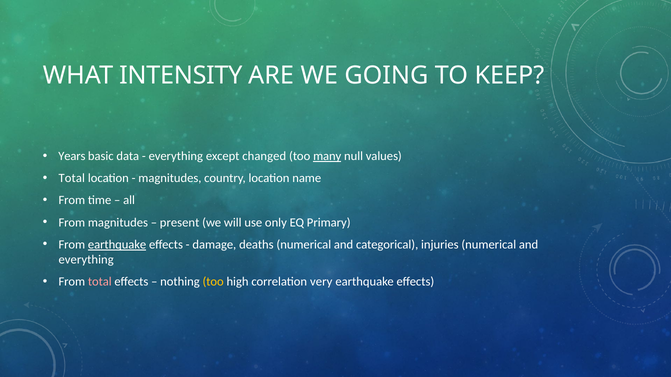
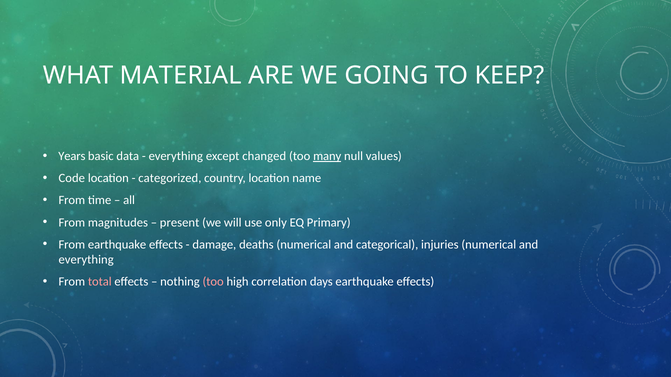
INTENSITY: INTENSITY -> MATERIAL (181, 75)
Total: Total -> Code (72, 178)
magnitudes: magnitudes -> categorized (170, 178)
earthquake underline: present -> none (117, 245)
too colour: yellow -> pink (213, 282)
very: very -> days (321, 282)
